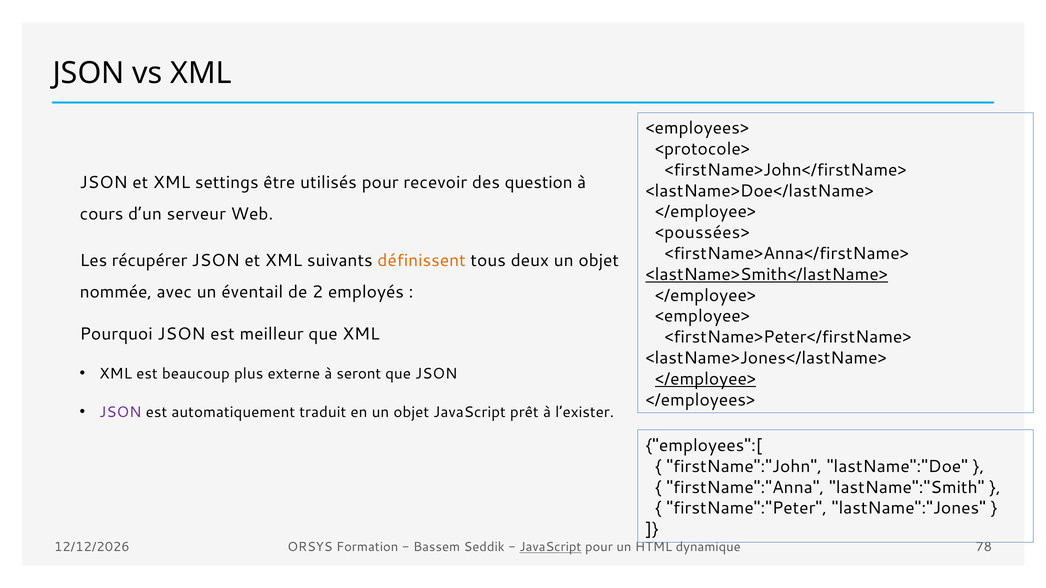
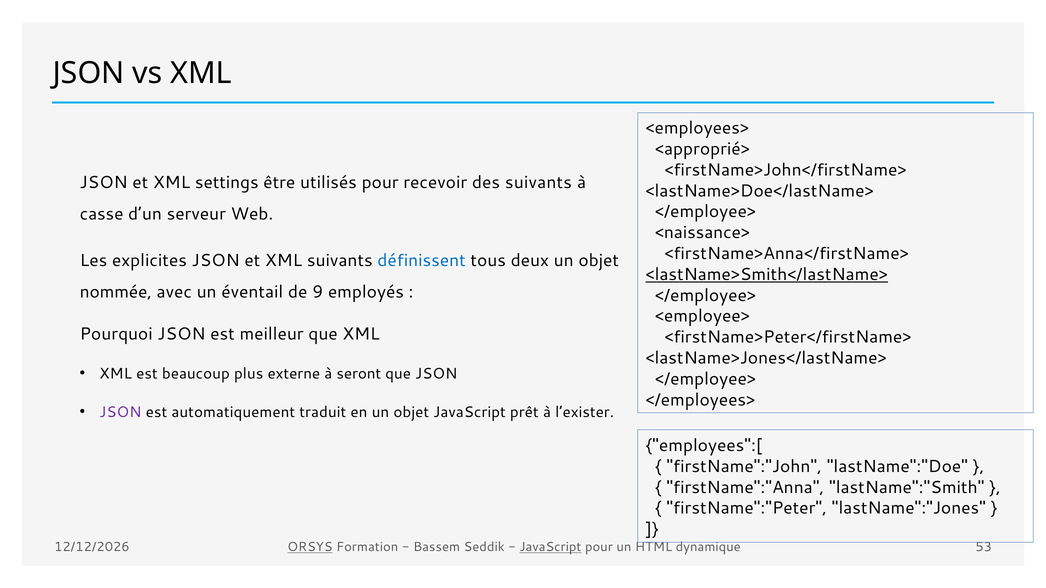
<protocole>: <protocole> -> <approprié> (702, 149)
des question: question -> suivants (538, 183)
cours: cours -> casse (102, 214)
<poussées>: <poussées> -> <naissance> (702, 233)
récupérer: récupérer -> explicites (149, 261)
définissent colour: orange -> blue (422, 261)
2: 2 -> 9 (318, 292)
</employee> underline: present -> none (705, 379)
ORSYS underline: none -> present (310, 547)
78: 78 -> 53 (984, 547)
